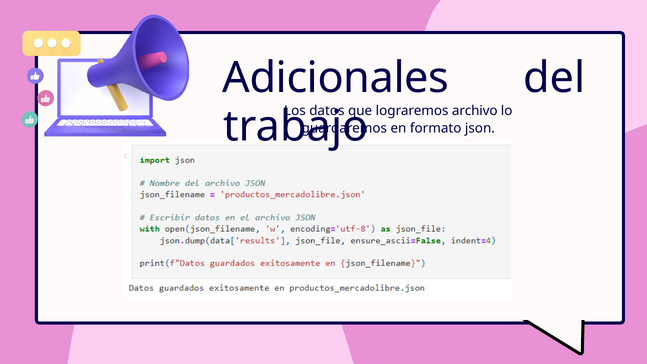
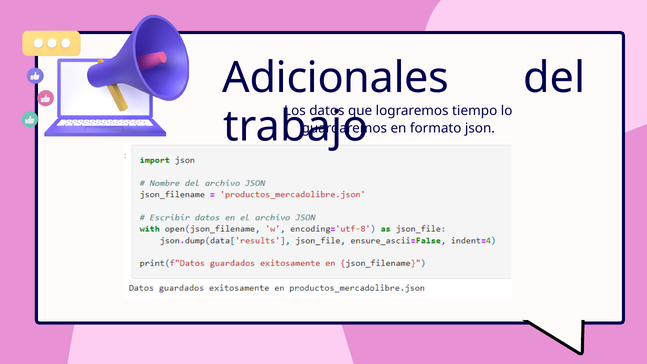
archivo: archivo -> tiempo (475, 111)
